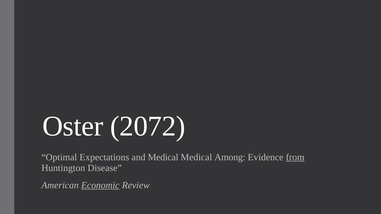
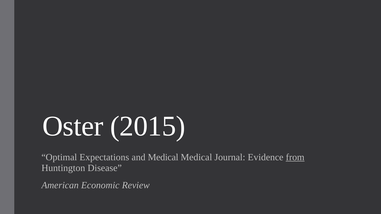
2072: 2072 -> 2015 (148, 126)
Among: Among -> Journal (230, 157)
Economic underline: present -> none (100, 185)
